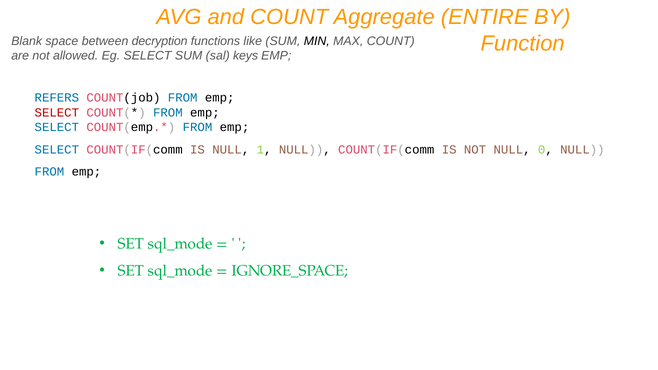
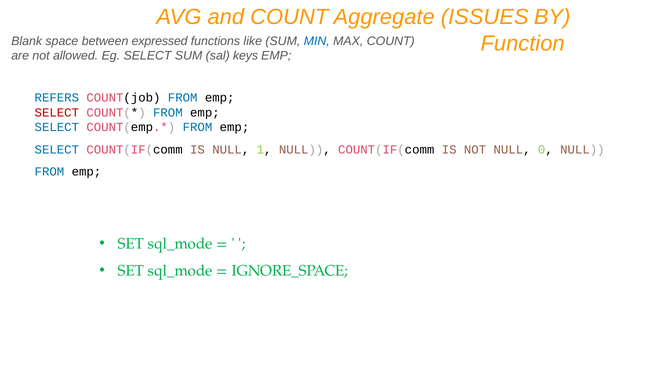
ENTIRE: ENTIRE -> ISSUES (485, 17)
decryption: decryption -> expressed (160, 41)
MIN colour: black -> blue (317, 41)
